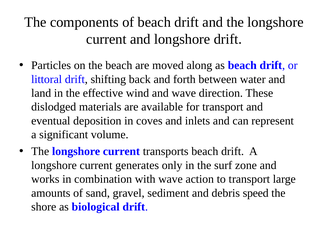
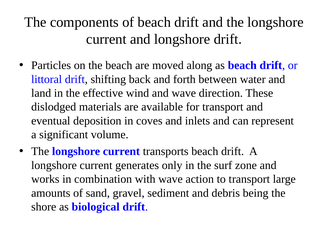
speed: speed -> being (256, 193)
